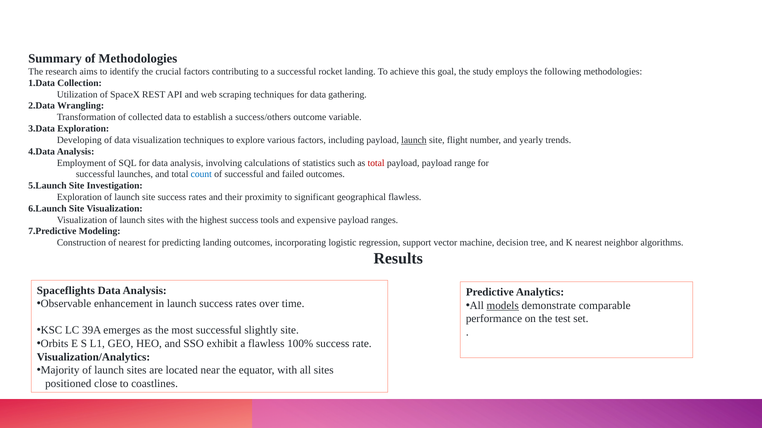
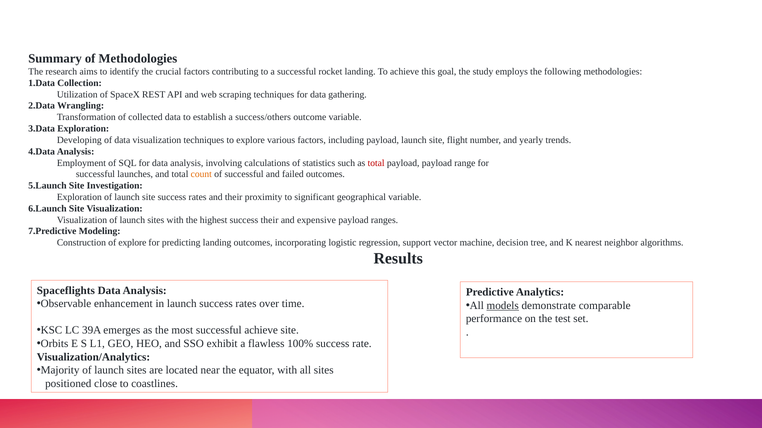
launch underline: present -> none (414, 140)
count colour: blue -> orange (201, 175)
geographical flawless: flawless -> variable (405, 197)
success tools: tools -> their (270, 220)
of nearest: nearest -> explore (132, 243)
successful slightly: slightly -> achieve (261, 331)
